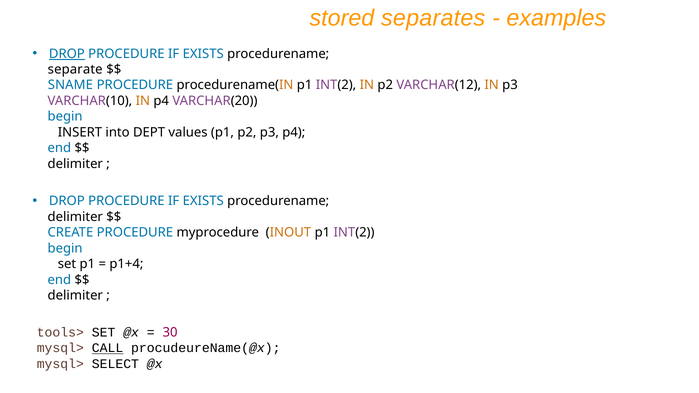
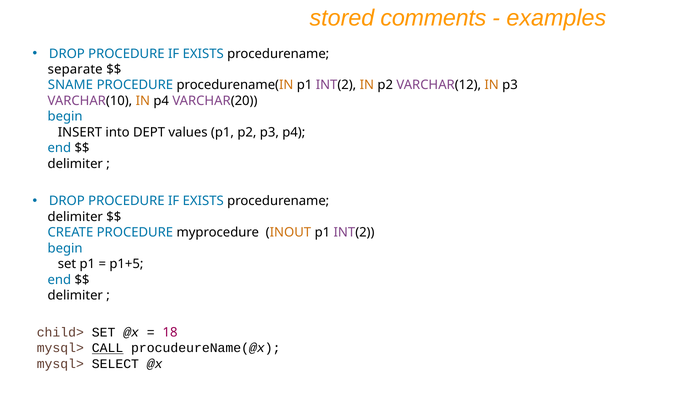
separates: separates -> comments (433, 18)
DROP underline: present -> none (67, 54)
p1+4: p1+4 -> p1+5 (126, 264)
tools>: tools> -> child> (60, 333)
30: 30 -> 18 (170, 333)
